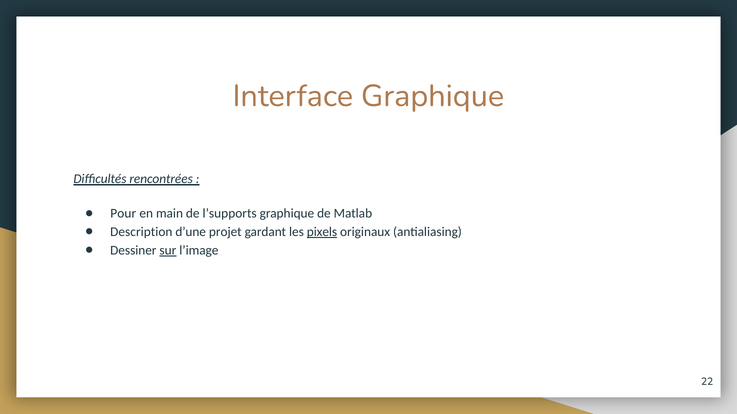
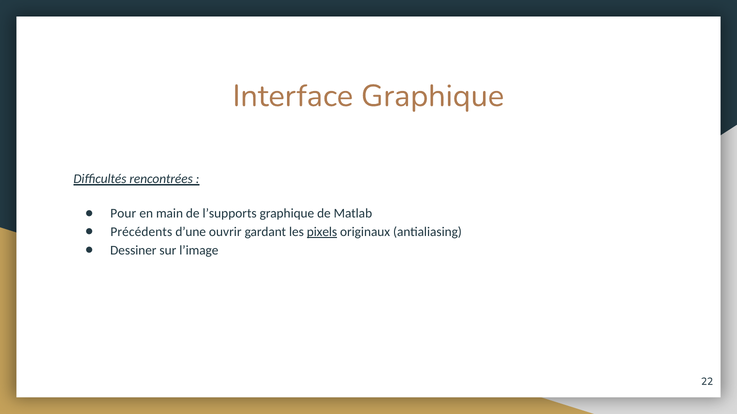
Description: Description -> Précédents (141, 232)
projet: projet -> ouvrir (225, 232)
sur underline: present -> none (168, 251)
